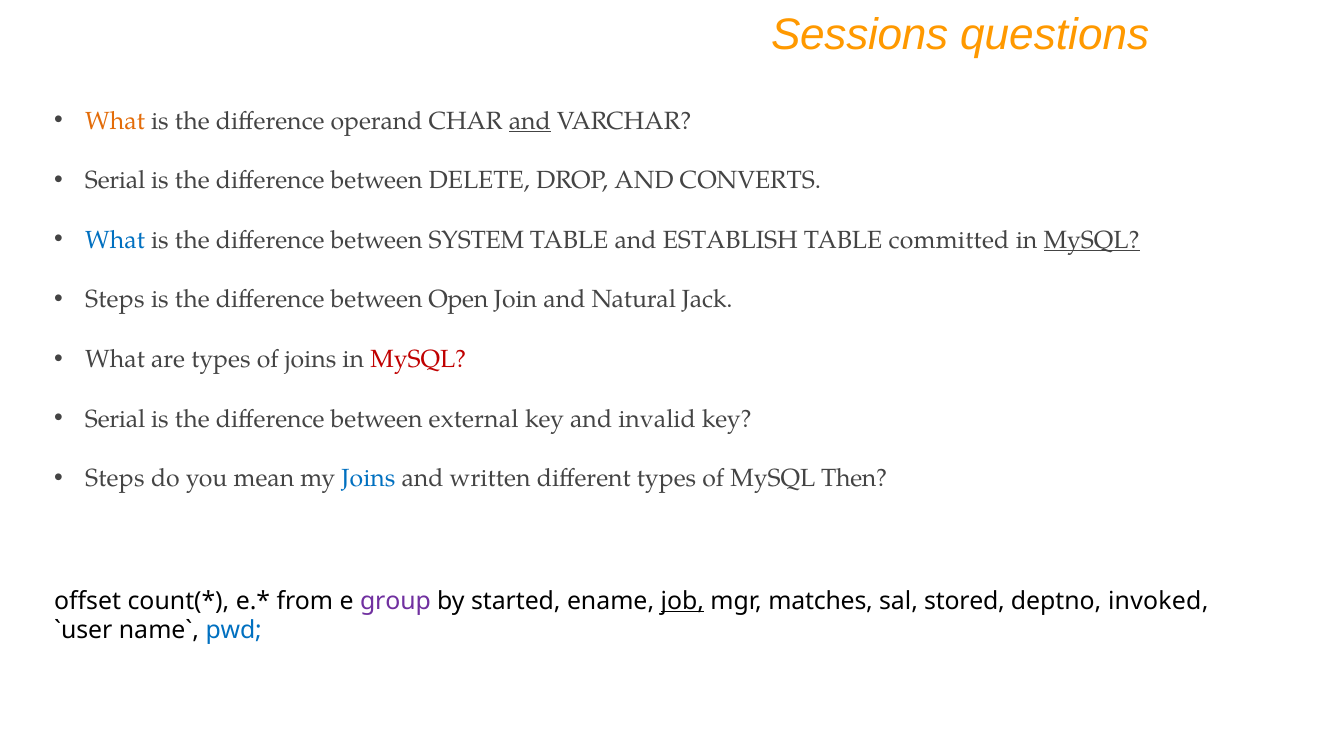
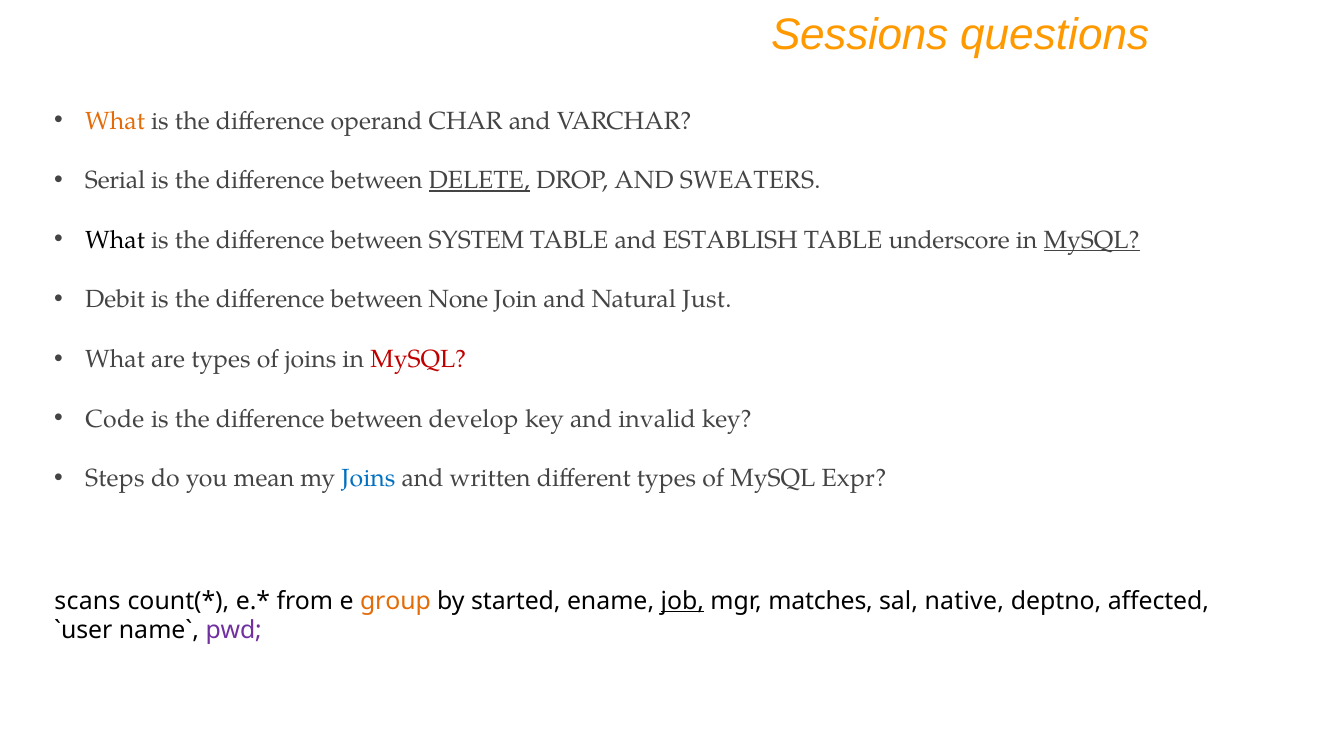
and underline: present -> none (530, 121)
DELETE underline: none -> present (479, 180)
CONVERTS: CONVERTS -> SWEATERS (750, 180)
What colour: blue -> black (115, 240)
committed: committed -> underscore (949, 240)
Steps: Steps -> Debit (115, 300)
Open: Open -> None (458, 300)
Jack: Jack -> Just (707, 300)
Serial: Serial -> Code (115, 419)
external: external -> develop (474, 419)
Then: Then -> Expr (854, 479)
offset: offset -> scans (87, 601)
group colour: purple -> orange (395, 601)
stored: stored -> native (964, 601)
invoked: invoked -> affected (1158, 601)
pwd colour: blue -> purple (234, 631)
